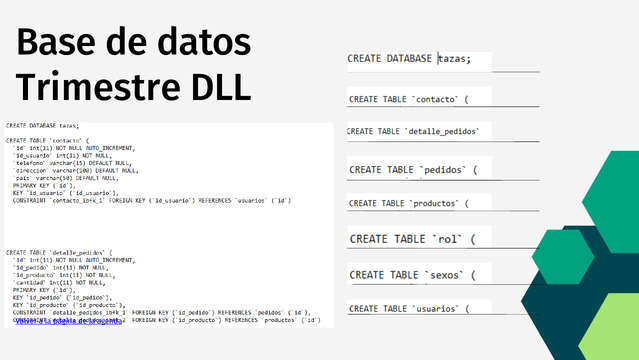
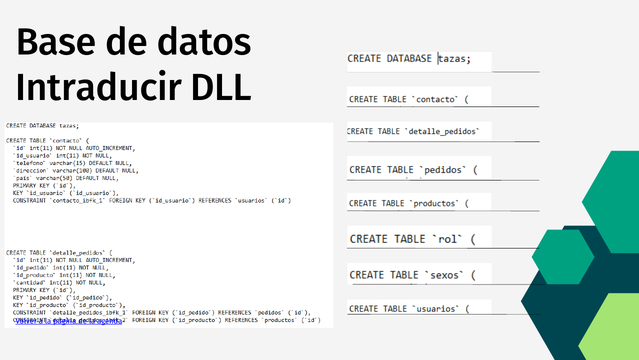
Trimestre: Trimestre -> Intraducir (99, 87)
